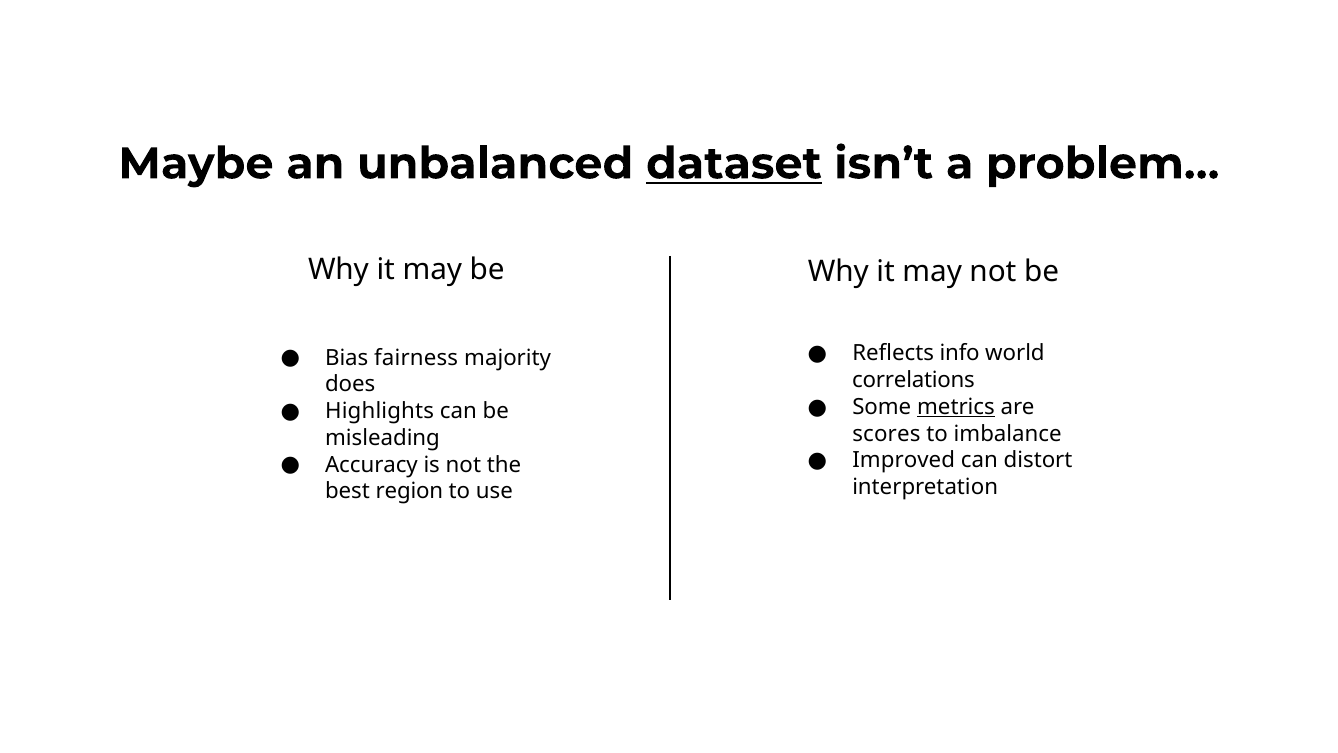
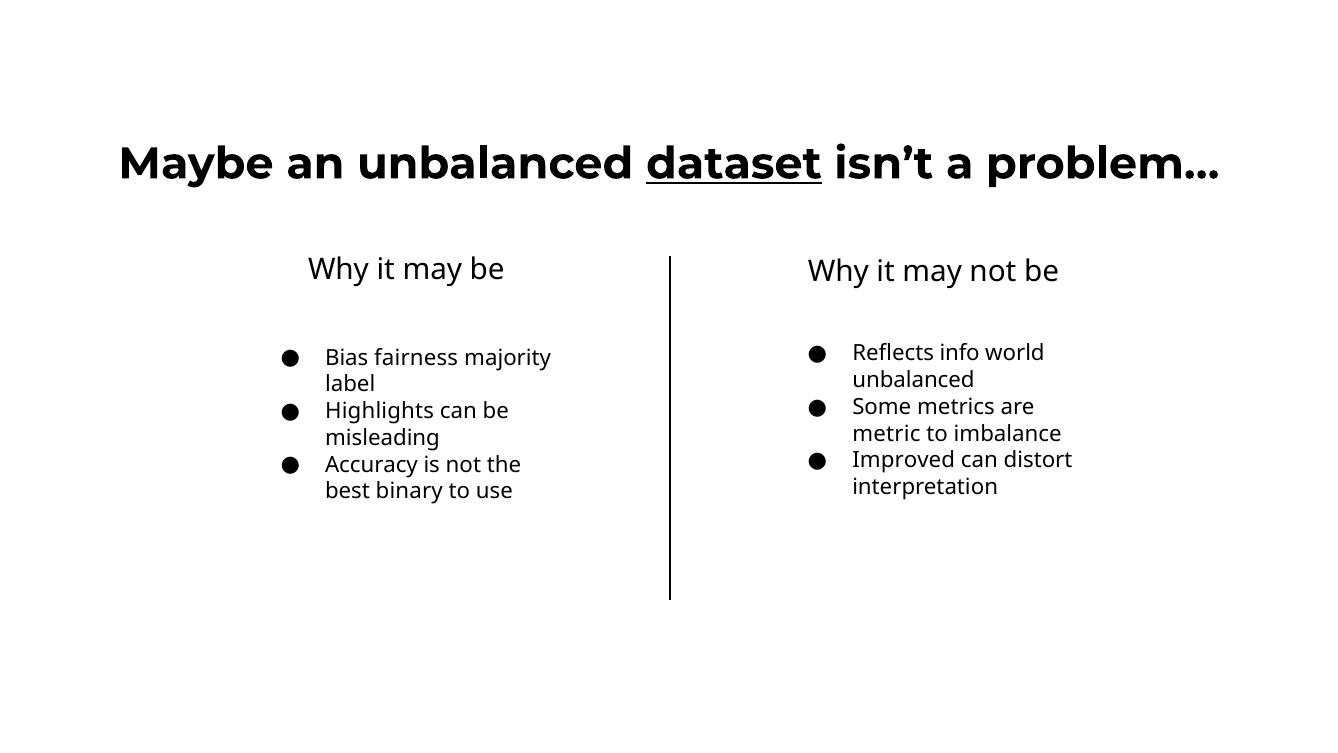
correlations: correlations -> unbalanced (913, 380)
does: does -> label (350, 384)
metrics underline: present -> none (956, 407)
scores: scores -> metric (886, 434)
region: region -> binary (409, 491)
